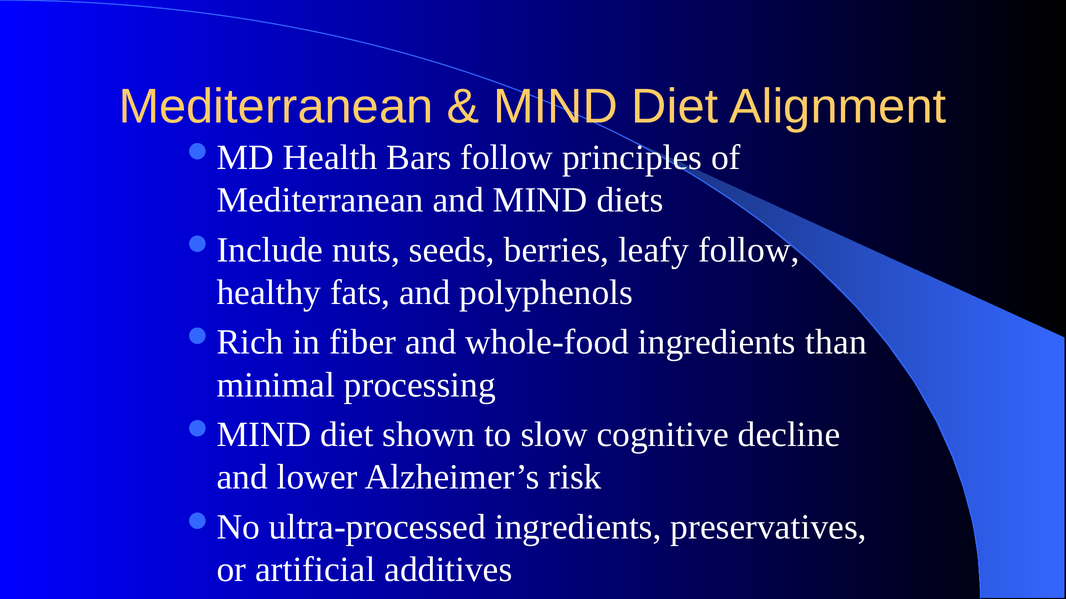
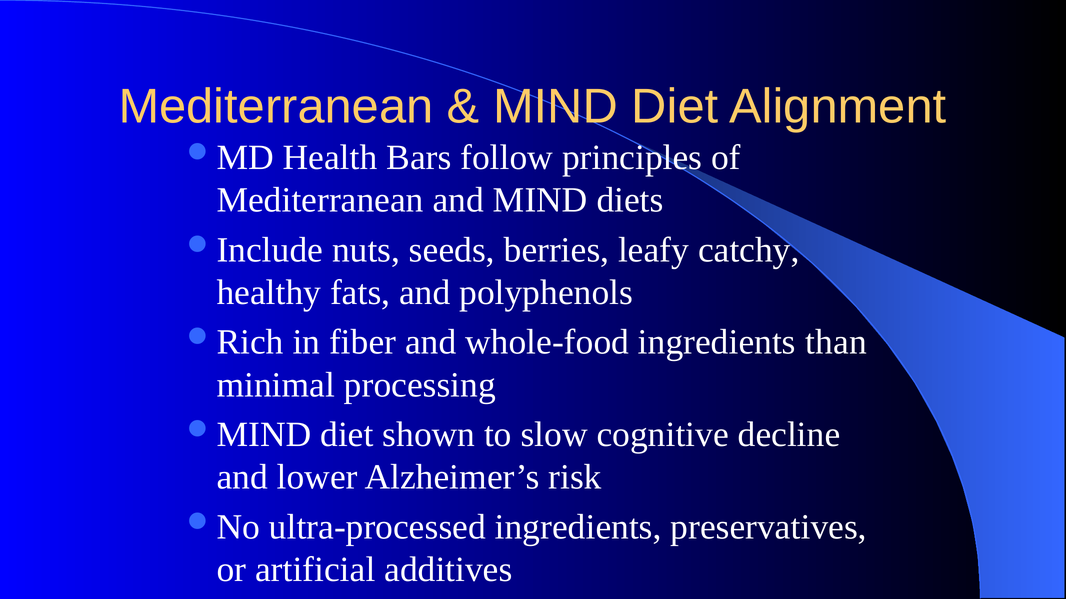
leafy follow: follow -> catchy (749, 250)
